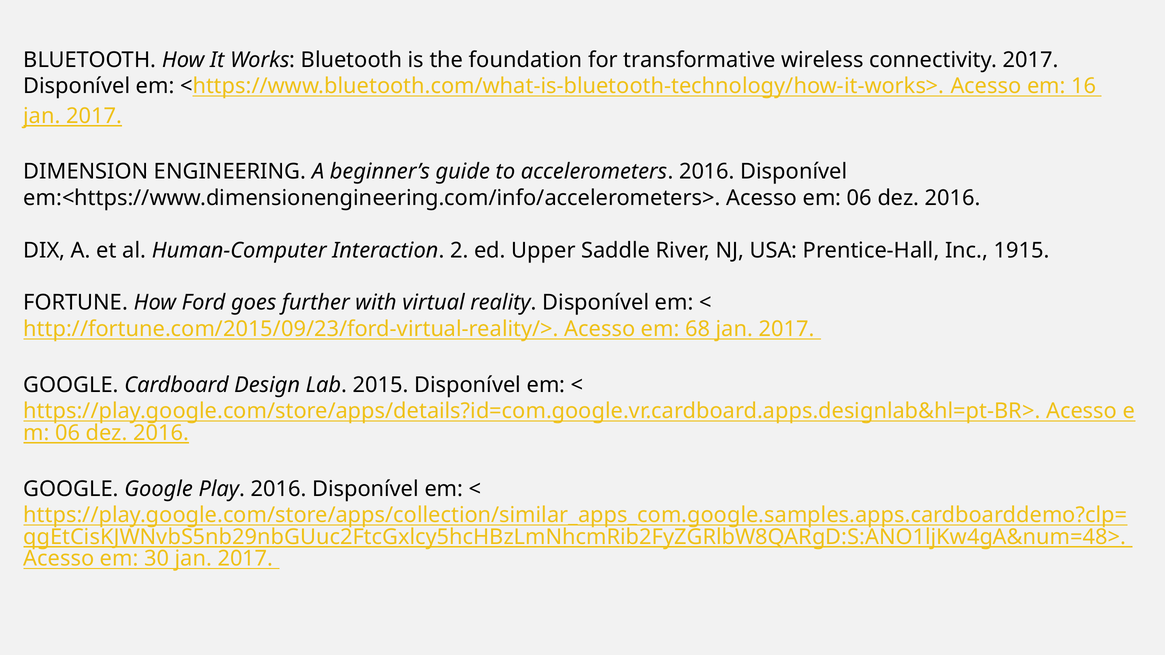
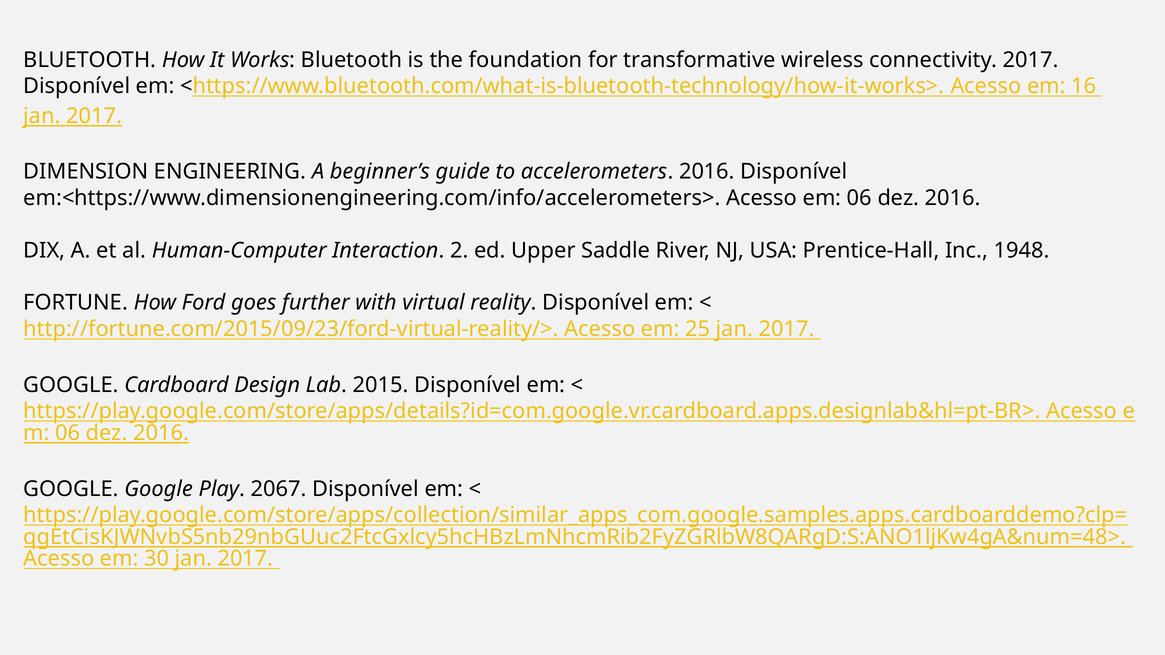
1915: 1915 -> 1948 (1022, 250)
68: 68 -> 25 (698, 329)
Play 2016: 2016 -> 2067 (279, 489)
